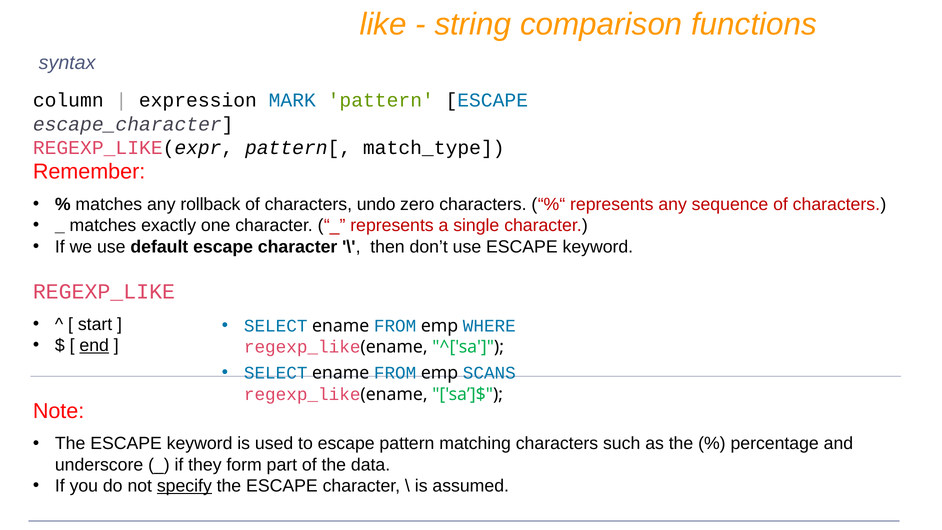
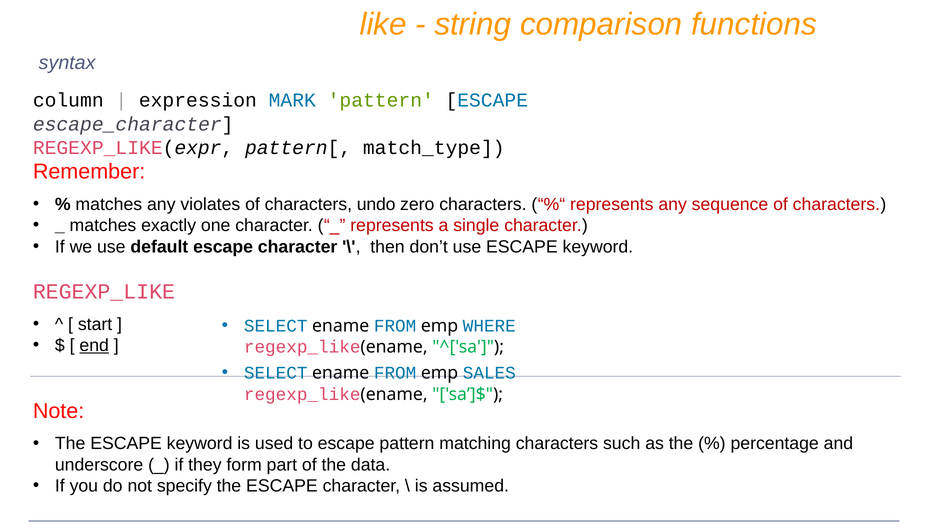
rollback: rollback -> violates (210, 204)
SCANS: SCANS -> SALES (489, 373)
specify underline: present -> none (184, 486)
